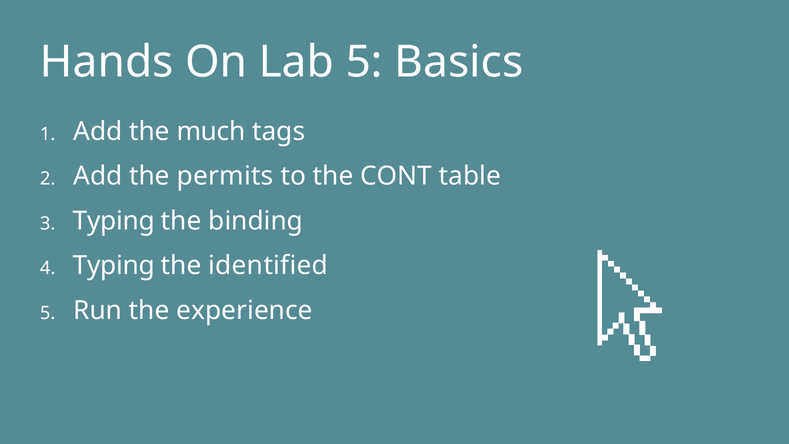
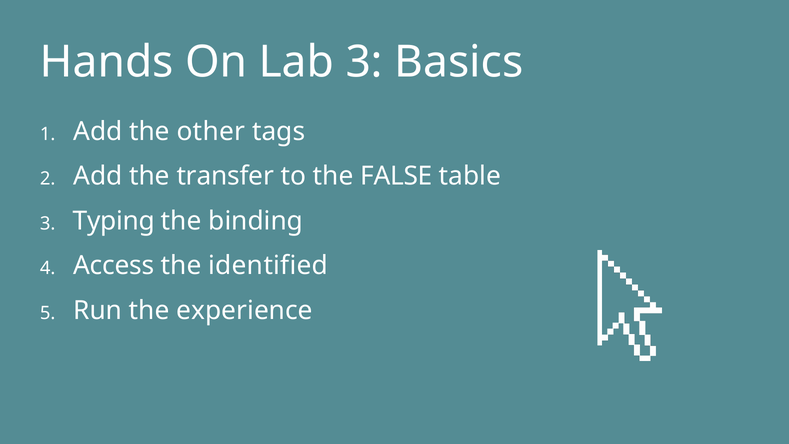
Lab 5: 5 -> 3 (364, 62)
much: much -> other (211, 131)
permits: permits -> transfer (225, 176)
CONT: CONT -> FALSE (396, 176)
Typing: Typing -> Access (114, 266)
